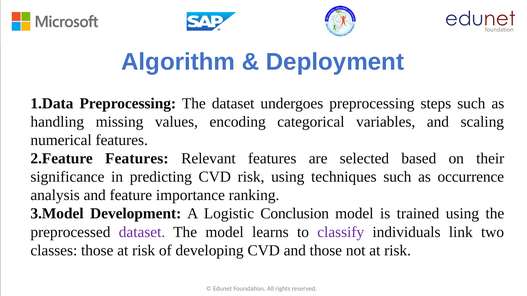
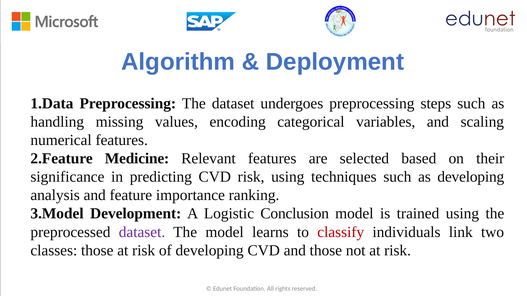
Features: Features -> Medicine (137, 159)
as occurrence: occurrence -> developing (471, 177)
classify colour: purple -> red (341, 232)
